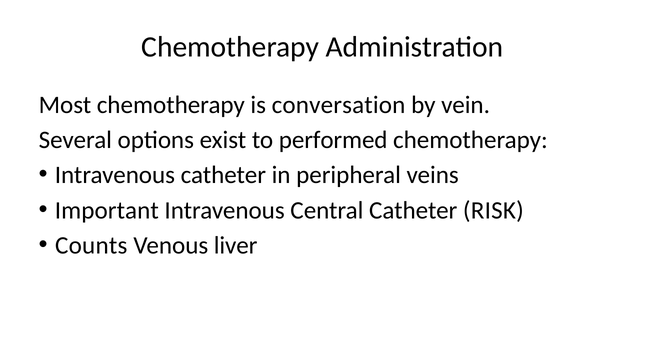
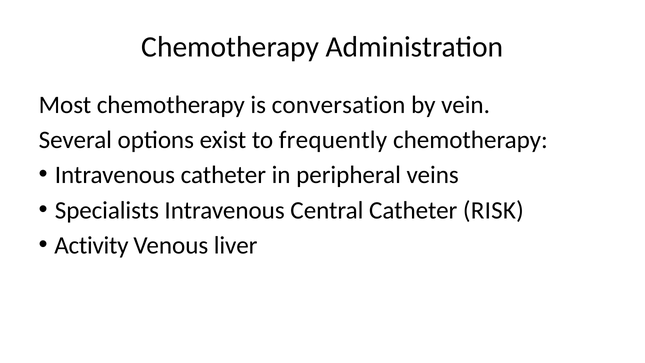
performed: performed -> frequently (333, 140)
Important: Important -> Specialists (107, 210)
Counts: Counts -> Activity (91, 245)
